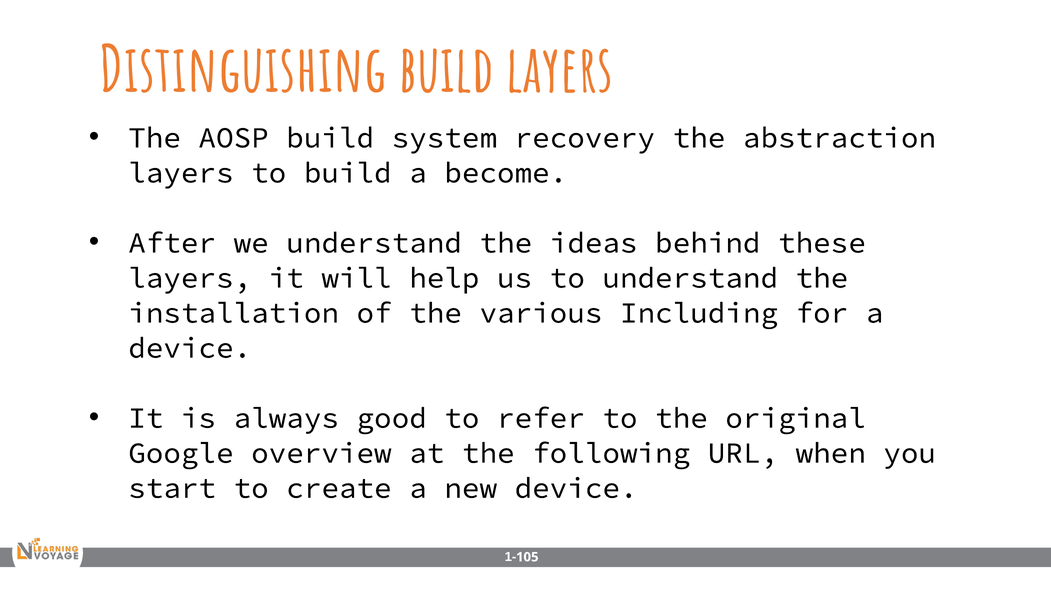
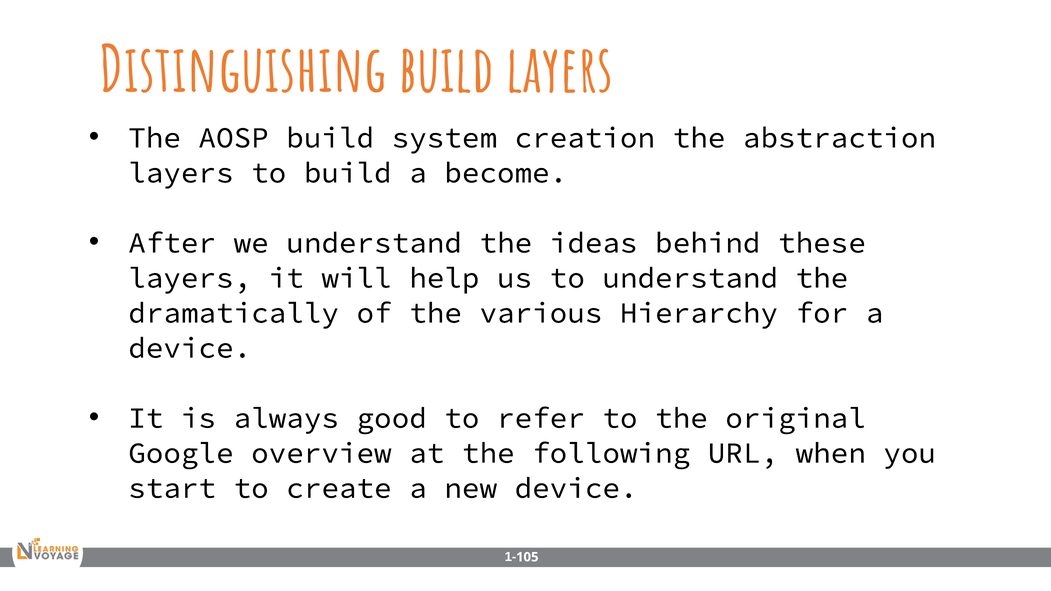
recovery: recovery -> creation (585, 138)
installation: installation -> dramatically (234, 313)
Including: Including -> Hierarchy (699, 313)
